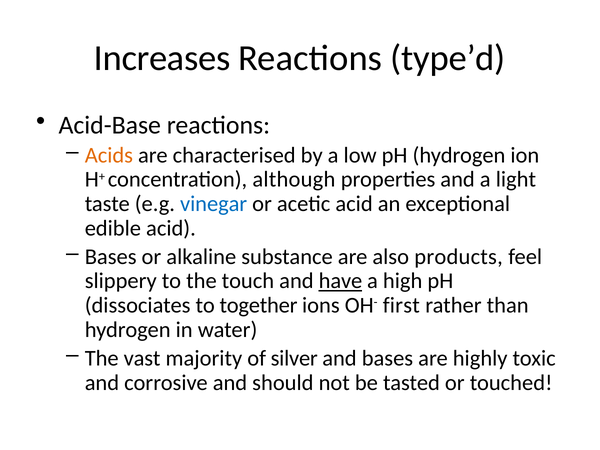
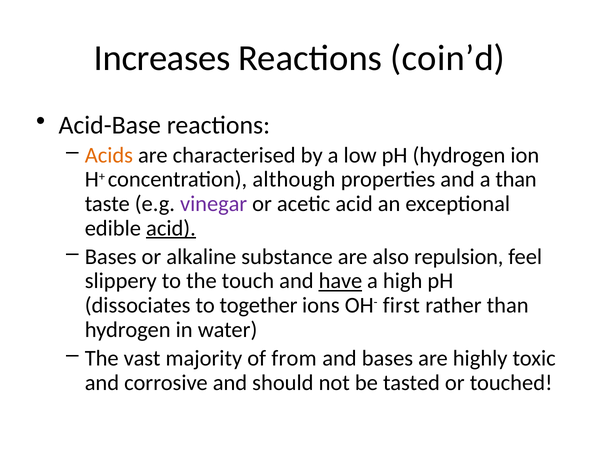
type’d: type’d -> coin’d (448, 58)
a light: light -> than (516, 180)
vinegar colour: blue -> purple (214, 204)
acid underline: none -> present (171, 228)
products: products -> repulsion (459, 257)
silver: silver -> from (294, 358)
